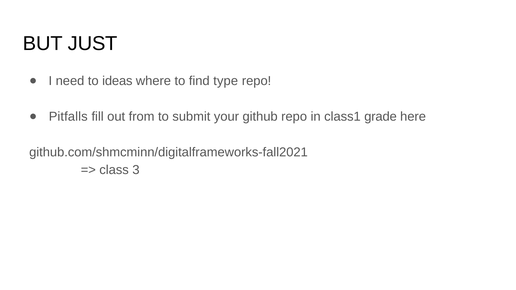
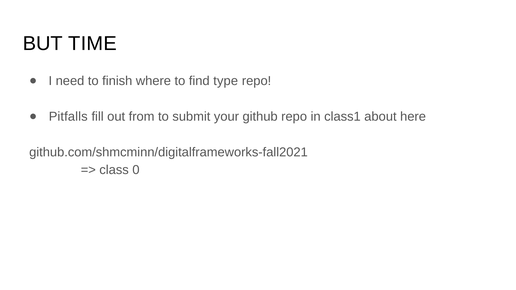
JUST: JUST -> TIME (93, 44)
ideas: ideas -> finish (117, 81)
grade: grade -> about (380, 117)
3: 3 -> 0 (136, 170)
